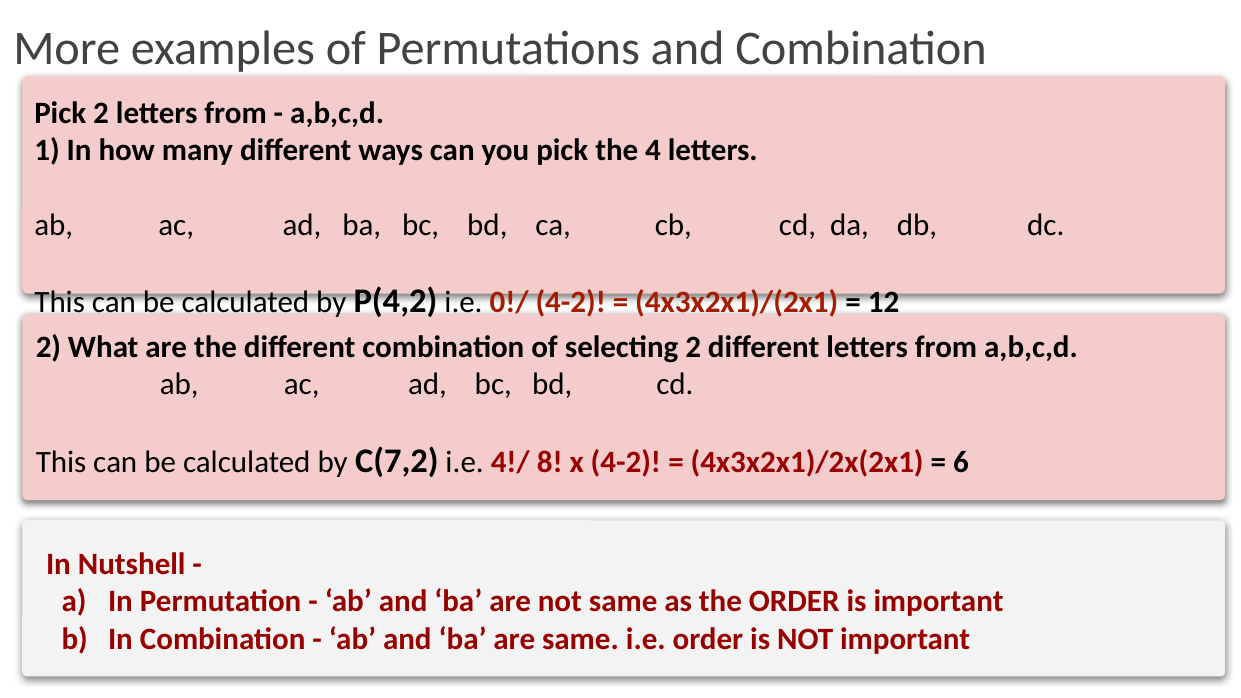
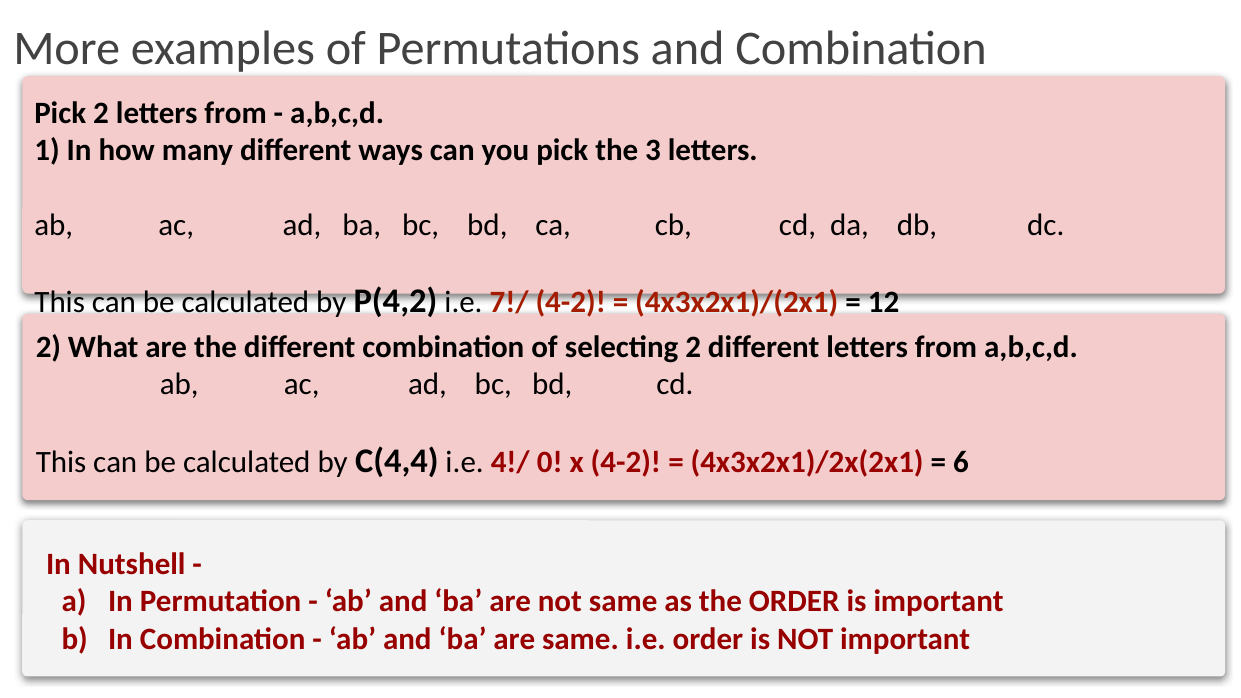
4: 4 -> 3 (653, 150)
0!/: 0!/ -> 7!/ (509, 303)
C(7,2: C(7,2 -> C(4,4 (397, 461)
8: 8 -> 0 (550, 462)
